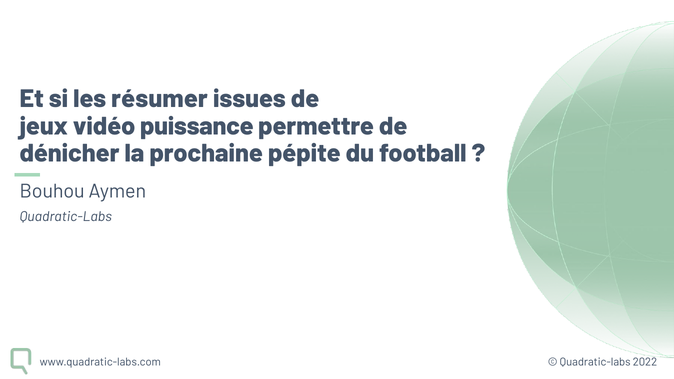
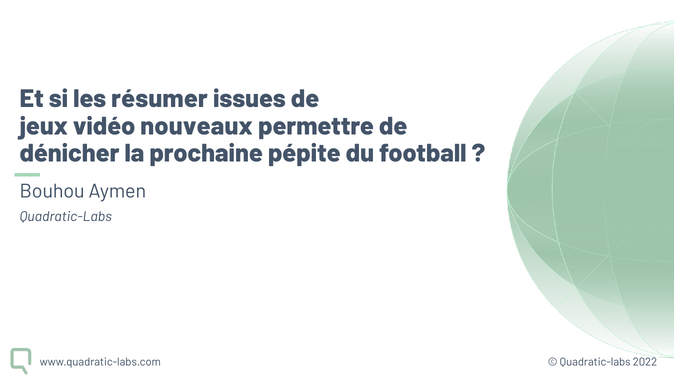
puissance: puissance -> nouveaux (197, 126)
